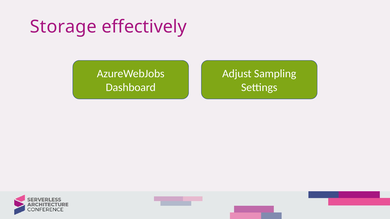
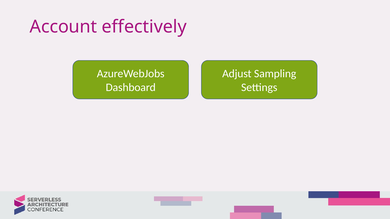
Storage: Storage -> Account (63, 27)
